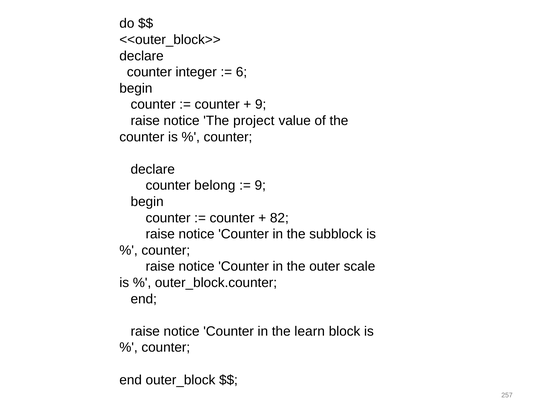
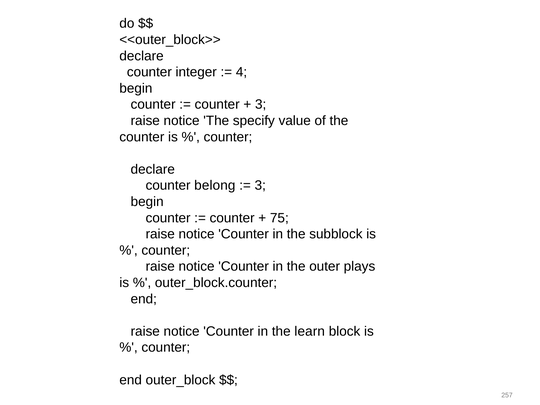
6: 6 -> 4 (242, 72)
9: 9 -> 3 (261, 104)
project: project -> specify (254, 121)
9: 9 -> 3 (260, 185)
82: 82 -> 75 (279, 218)
scale: scale -> plays (359, 266)
